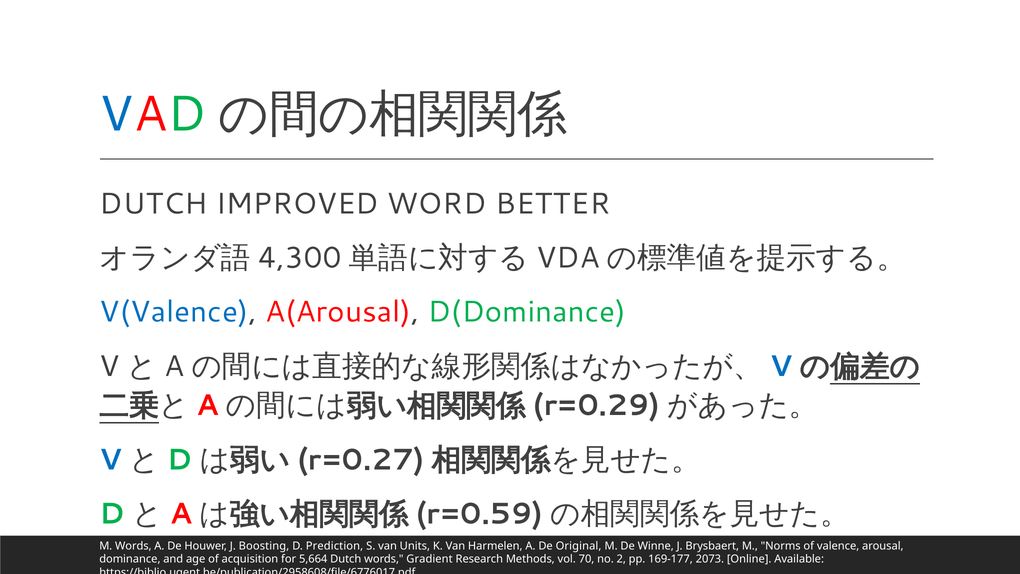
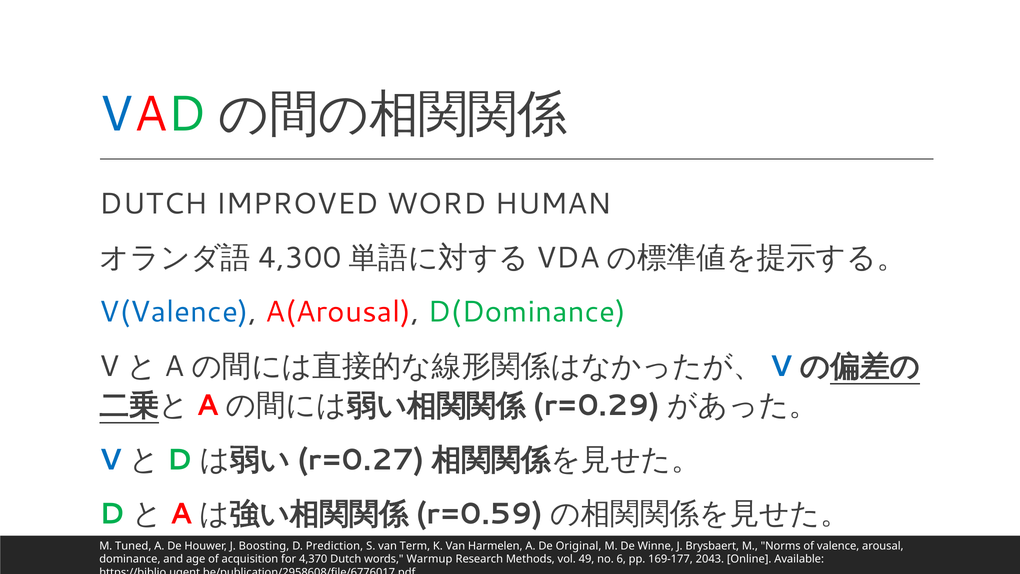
BETTER: BETTER -> HUMAN (553, 204)
M Words: Words -> Tuned (133, 546)
Units: Units -> Term (415, 546)
5,664: 5,664 -> 4,370 (313, 559)
Gradient: Gradient -> Warmup (429, 559)
70: 70 -> 49 (587, 559)
2: 2 -> 6 (621, 559)
2073: 2073 -> 2043 (710, 559)
